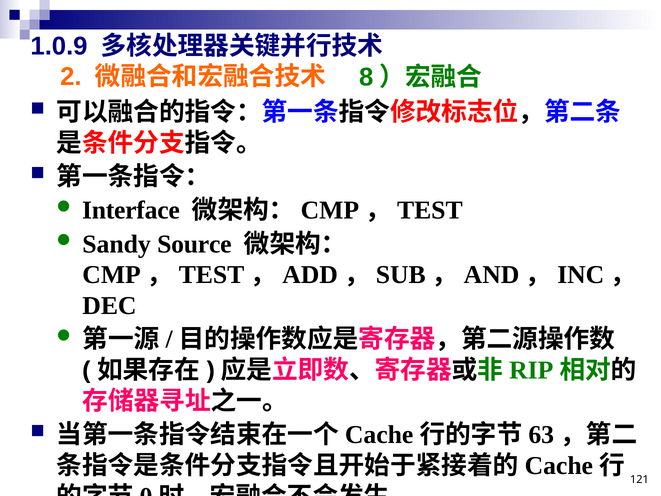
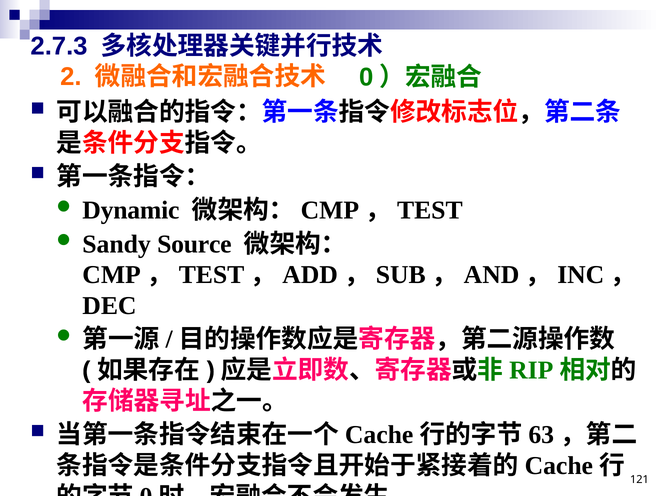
1.0.9: 1.0.9 -> 2.7.3 (59, 46)
8: 8 -> 0 (366, 77)
Interface: Interface -> Dynamic (131, 210)
